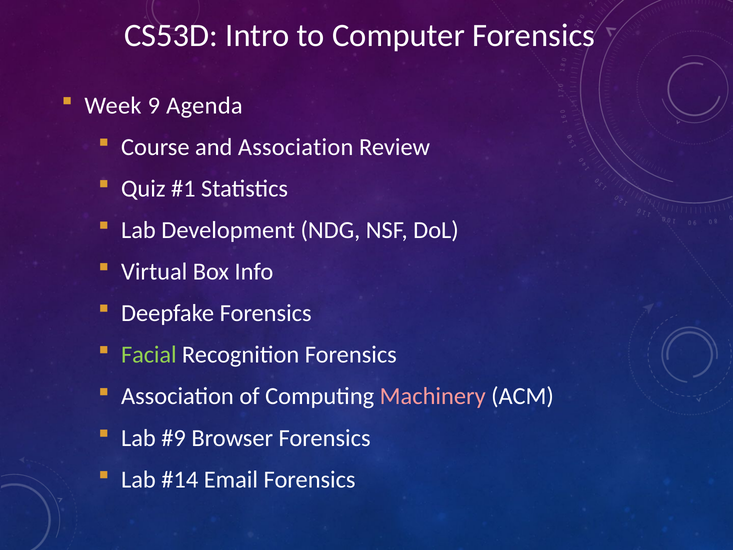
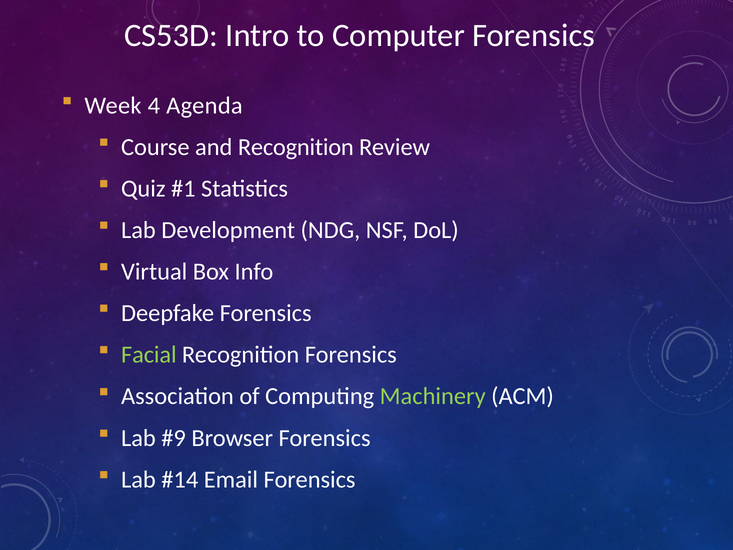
9: 9 -> 4 (154, 106)
and Association: Association -> Recognition (296, 147)
Machinery colour: pink -> light green (433, 396)
